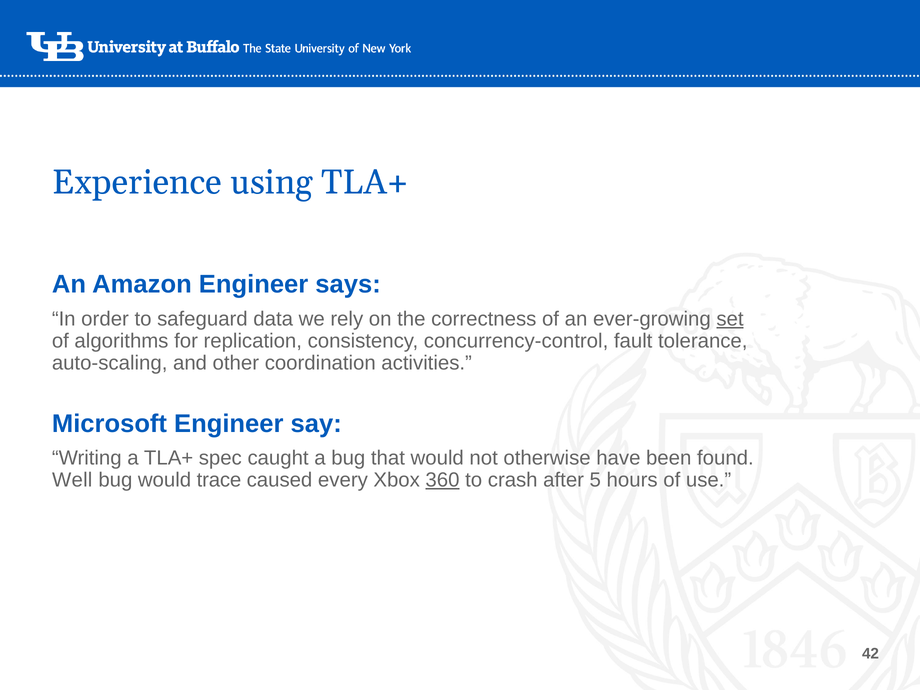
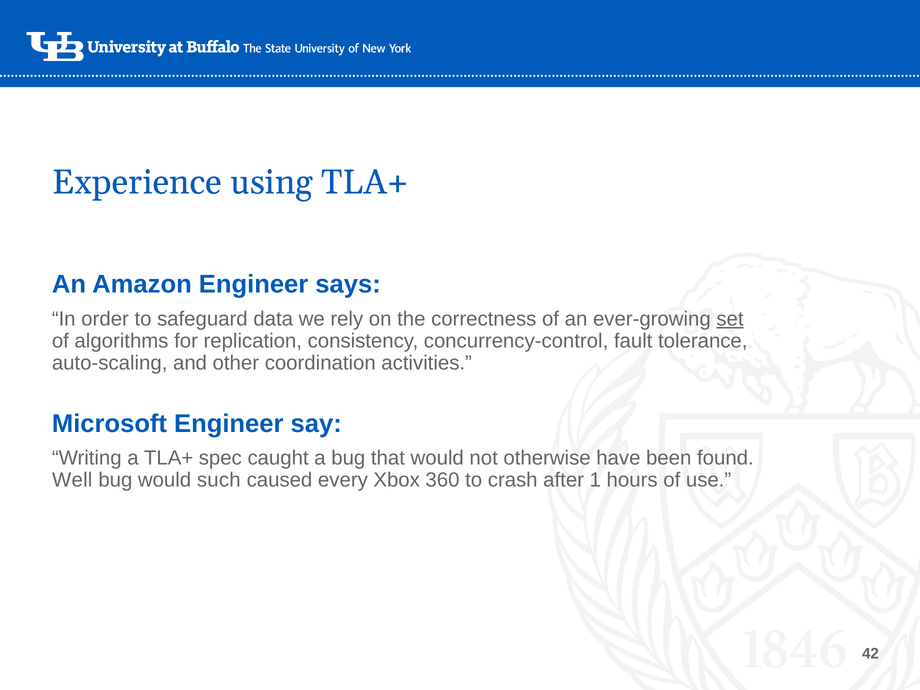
trace: trace -> such (219, 480)
360 underline: present -> none (442, 480)
5: 5 -> 1 (595, 480)
